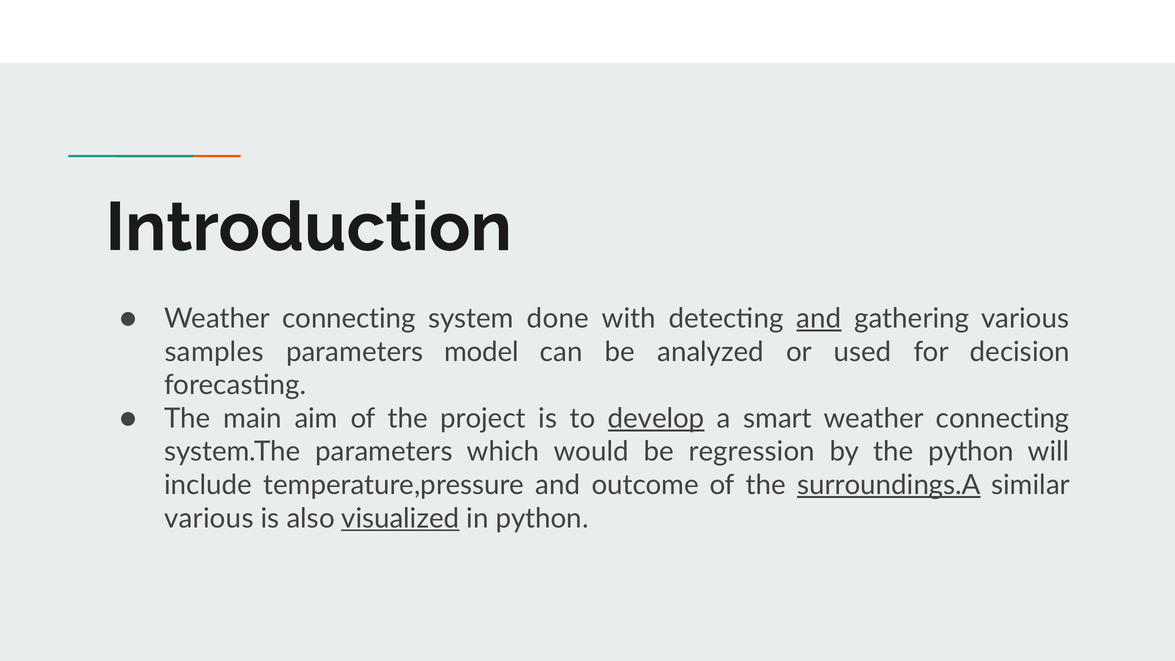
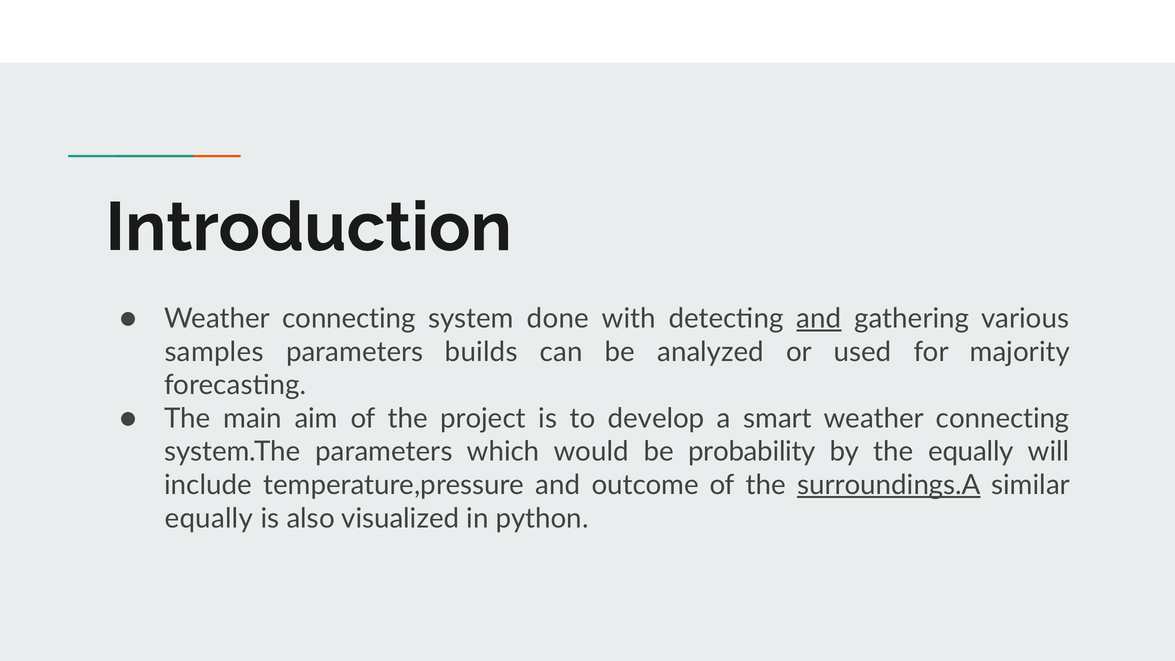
model: model -> builds (481, 352)
decision: decision -> majority (1020, 352)
develop underline: present -> none (656, 418)
regression: regression -> probability (752, 452)
the python: python -> equally (971, 452)
various: various -> equally (209, 518)
visualized underline: present -> none (400, 518)
